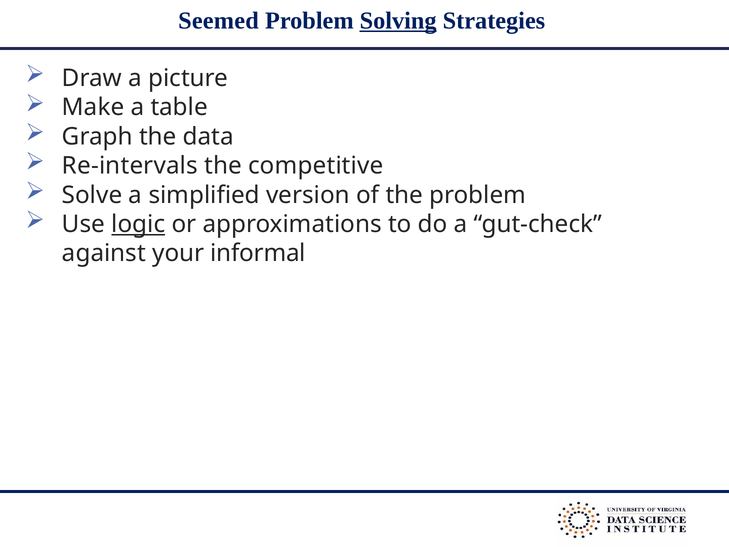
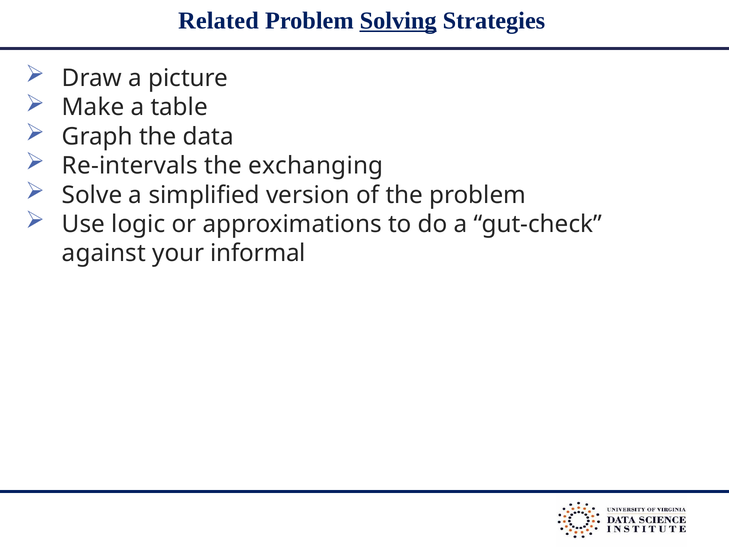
Seemed: Seemed -> Related (218, 21)
competitive: competitive -> exchanging (316, 166)
logic underline: present -> none (138, 224)
